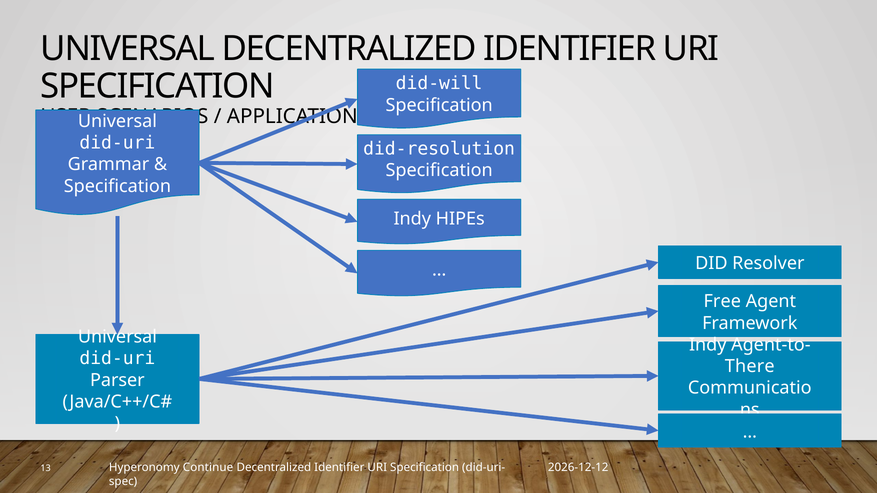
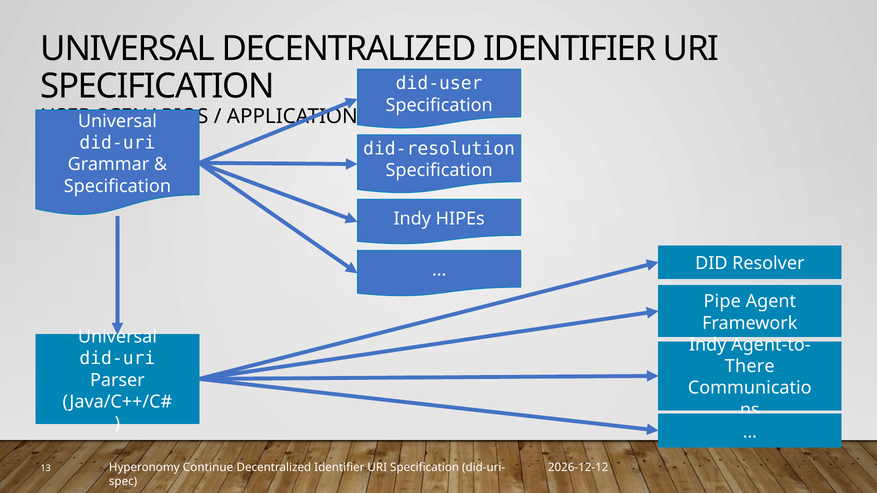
did-will: did-will -> did-user (439, 84)
Free: Free -> Pipe (722, 302)
